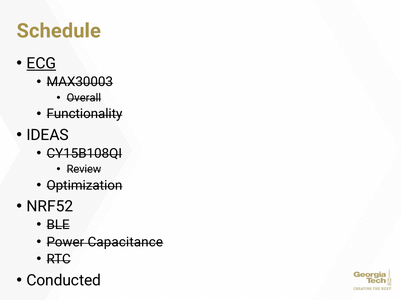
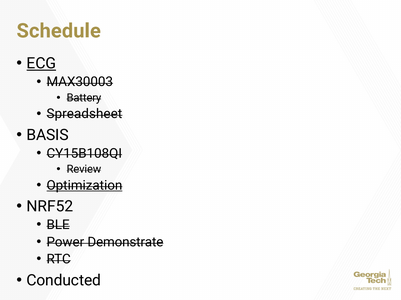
Overall: Overall -> Battery (84, 98)
Functionality: Functionality -> Spreadsheet (84, 114)
IDEAS: IDEAS -> BASIS (48, 135)
Optimization underline: none -> present (84, 186)
Capacitance: Capacitance -> Demonstrate (125, 243)
